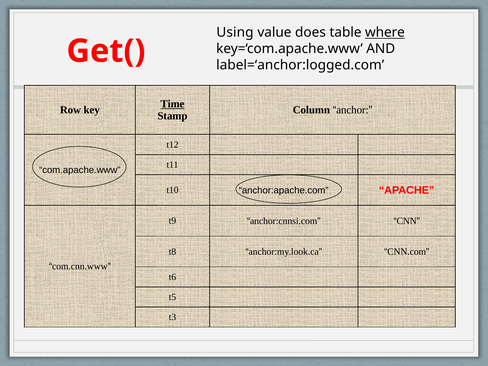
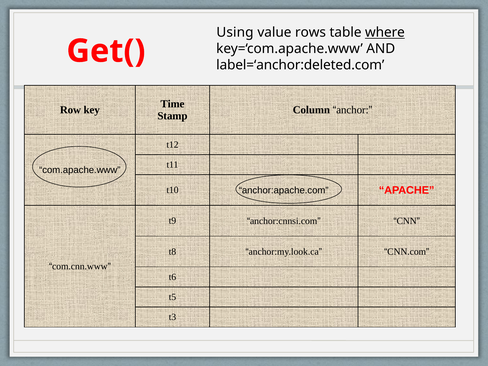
does: does -> rows (310, 33)
label=‘anchor:logged.com: label=‘anchor:logged.com -> label=‘anchor:deleted.com (300, 65)
Time underline: present -> none (172, 104)
